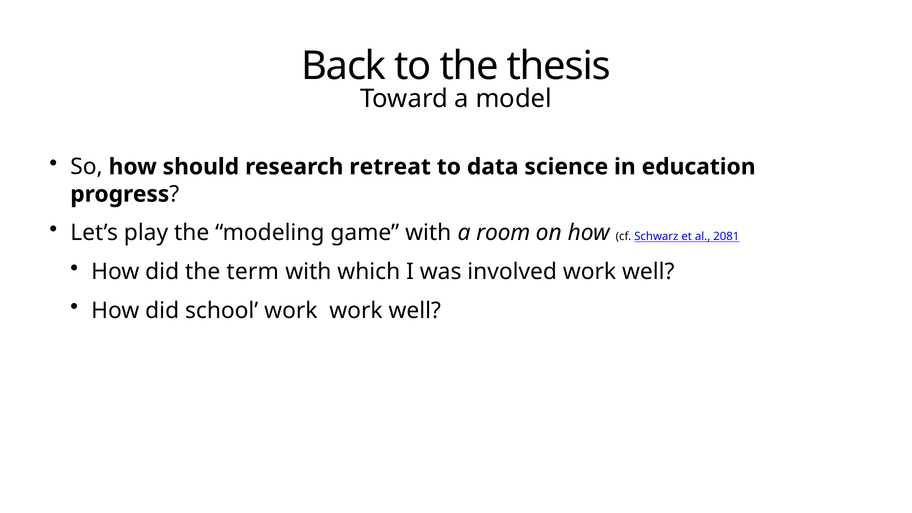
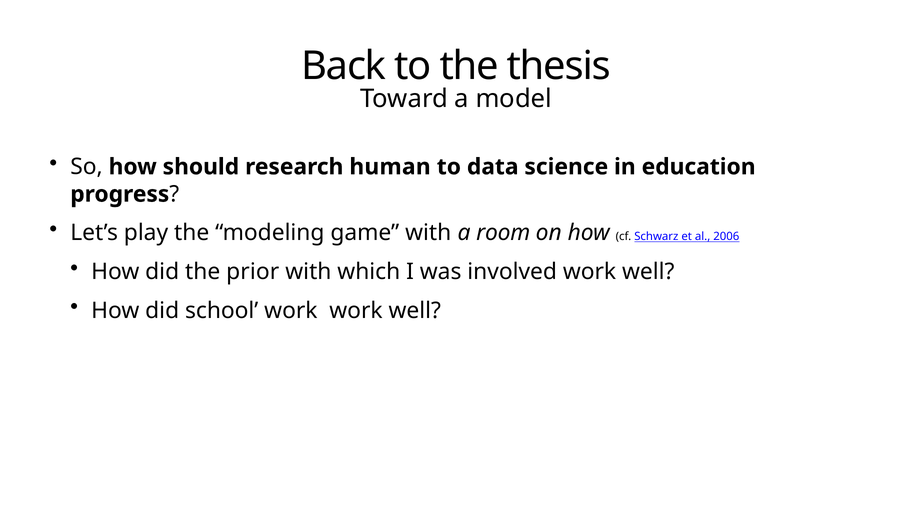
retreat: retreat -> human (390, 167)
2081: 2081 -> 2006 (726, 237)
term: term -> prior (253, 272)
